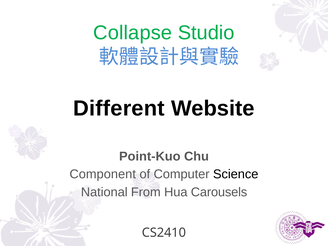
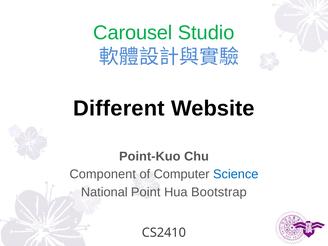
Collapse: Collapse -> Carousel (133, 33)
Science colour: black -> blue (236, 174)
From: From -> Point (146, 192)
Carousels: Carousels -> Bootstrap (219, 192)
